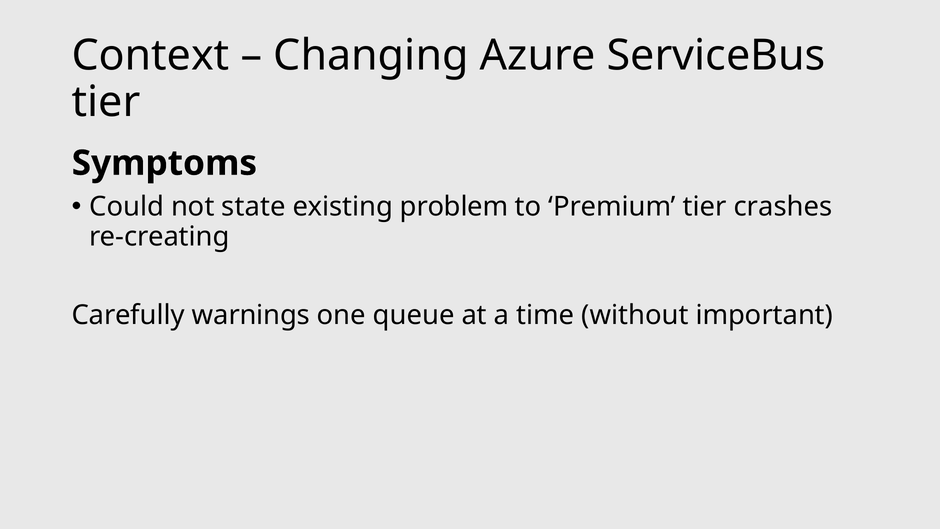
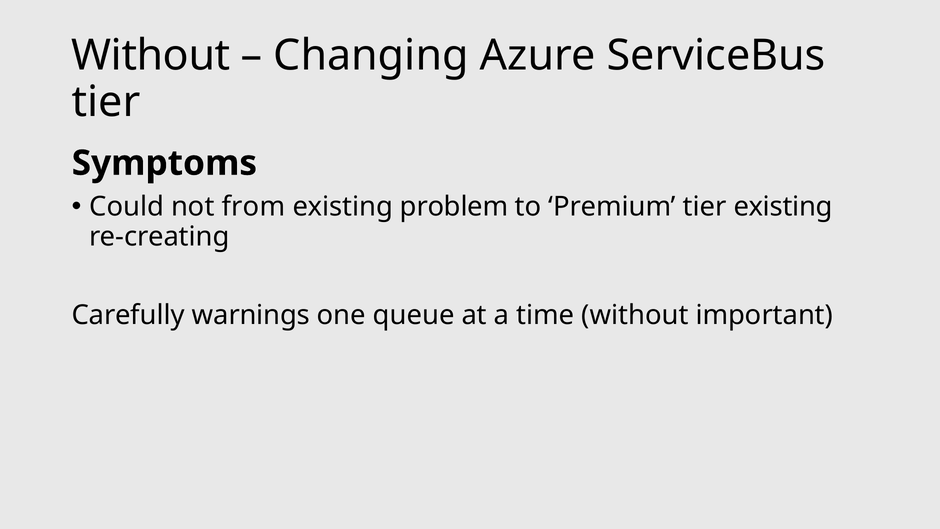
Context: Context -> Without (151, 56)
state: state -> from (253, 207)
tier crashes: crashes -> existing (783, 207)
